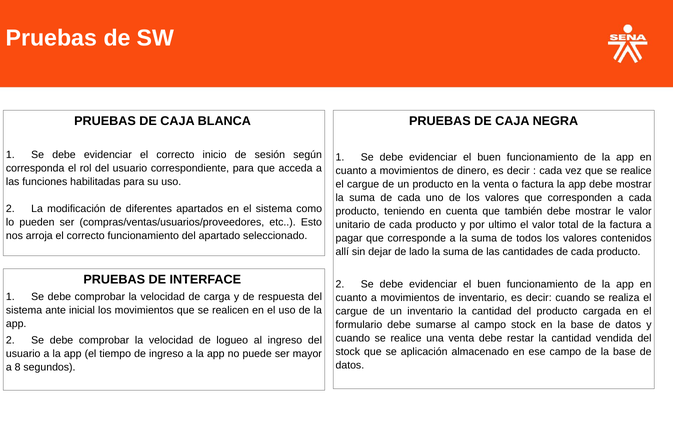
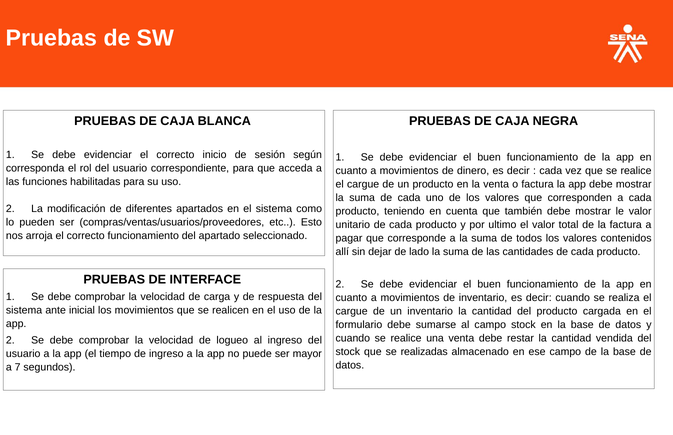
aplicación: aplicación -> realizadas (424, 352)
8: 8 -> 7 (18, 367)
